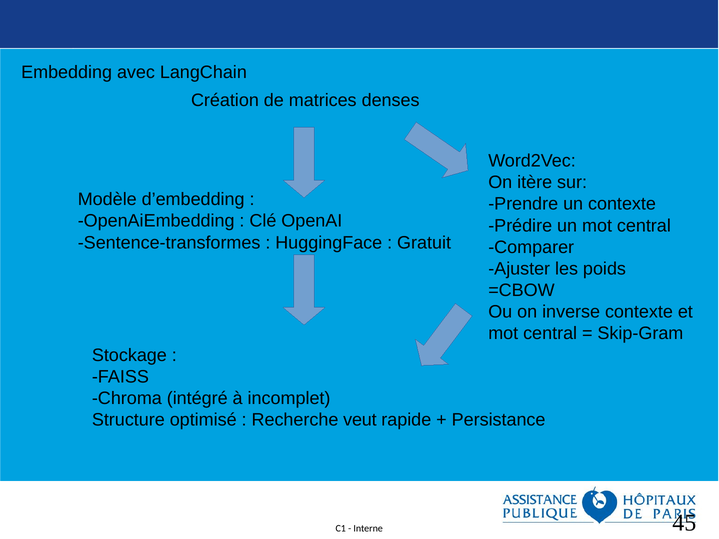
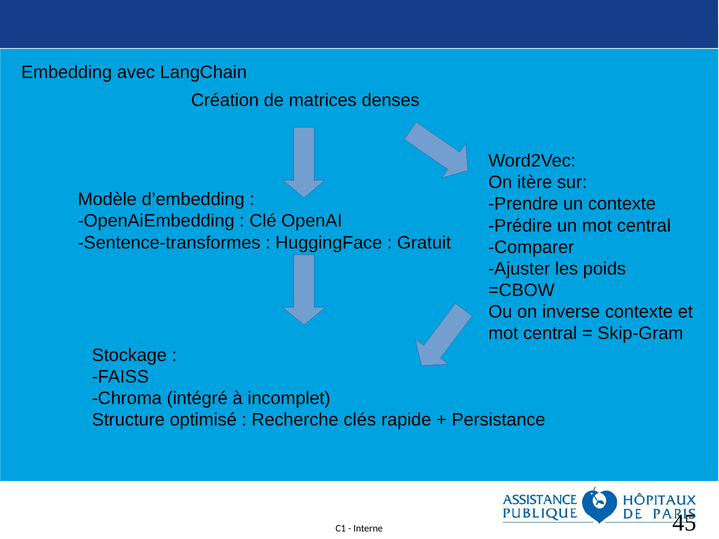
veut: veut -> clés (360, 420)
